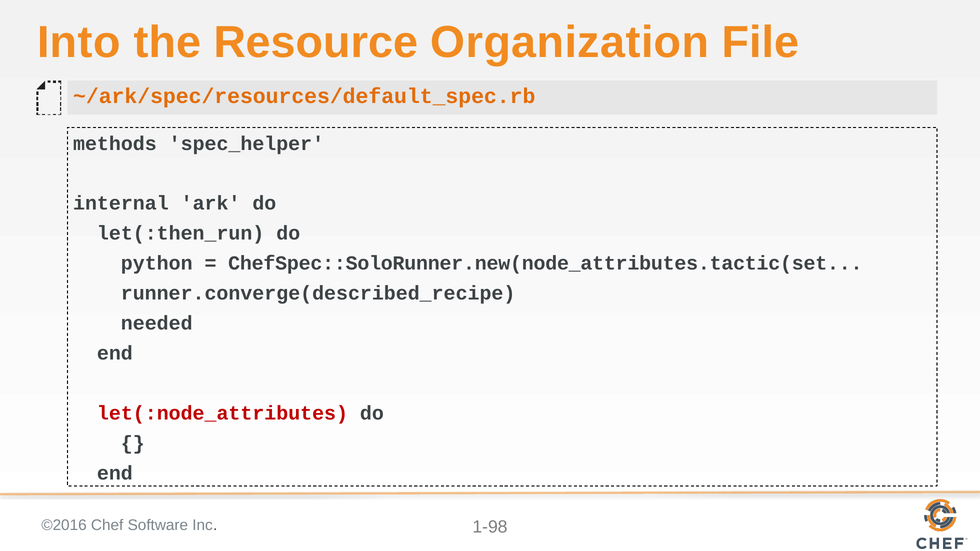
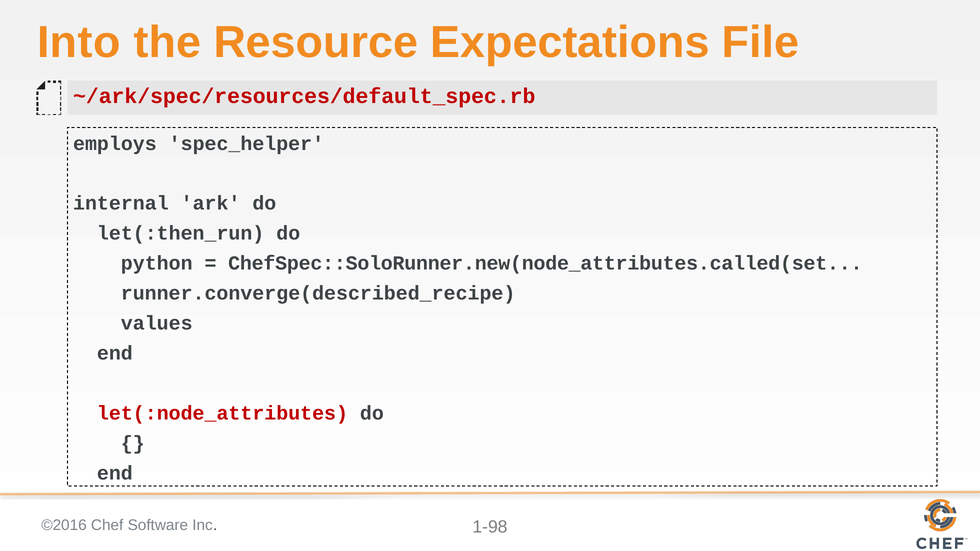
Organization: Organization -> Expectations (570, 42)
~/ark/spec/resources/default_spec.rb colour: orange -> red (304, 96)
methods: methods -> employs (115, 144)
ChefSpec::SoloRunner.new(node_attributes.tactic(set: ChefSpec::SoloRunner.new(node_attributes.tactic(set -> ChefSpec::SoloRunner.new(node_attributes.called(set (545, 263)
needed: needed -> values (157, 323)
